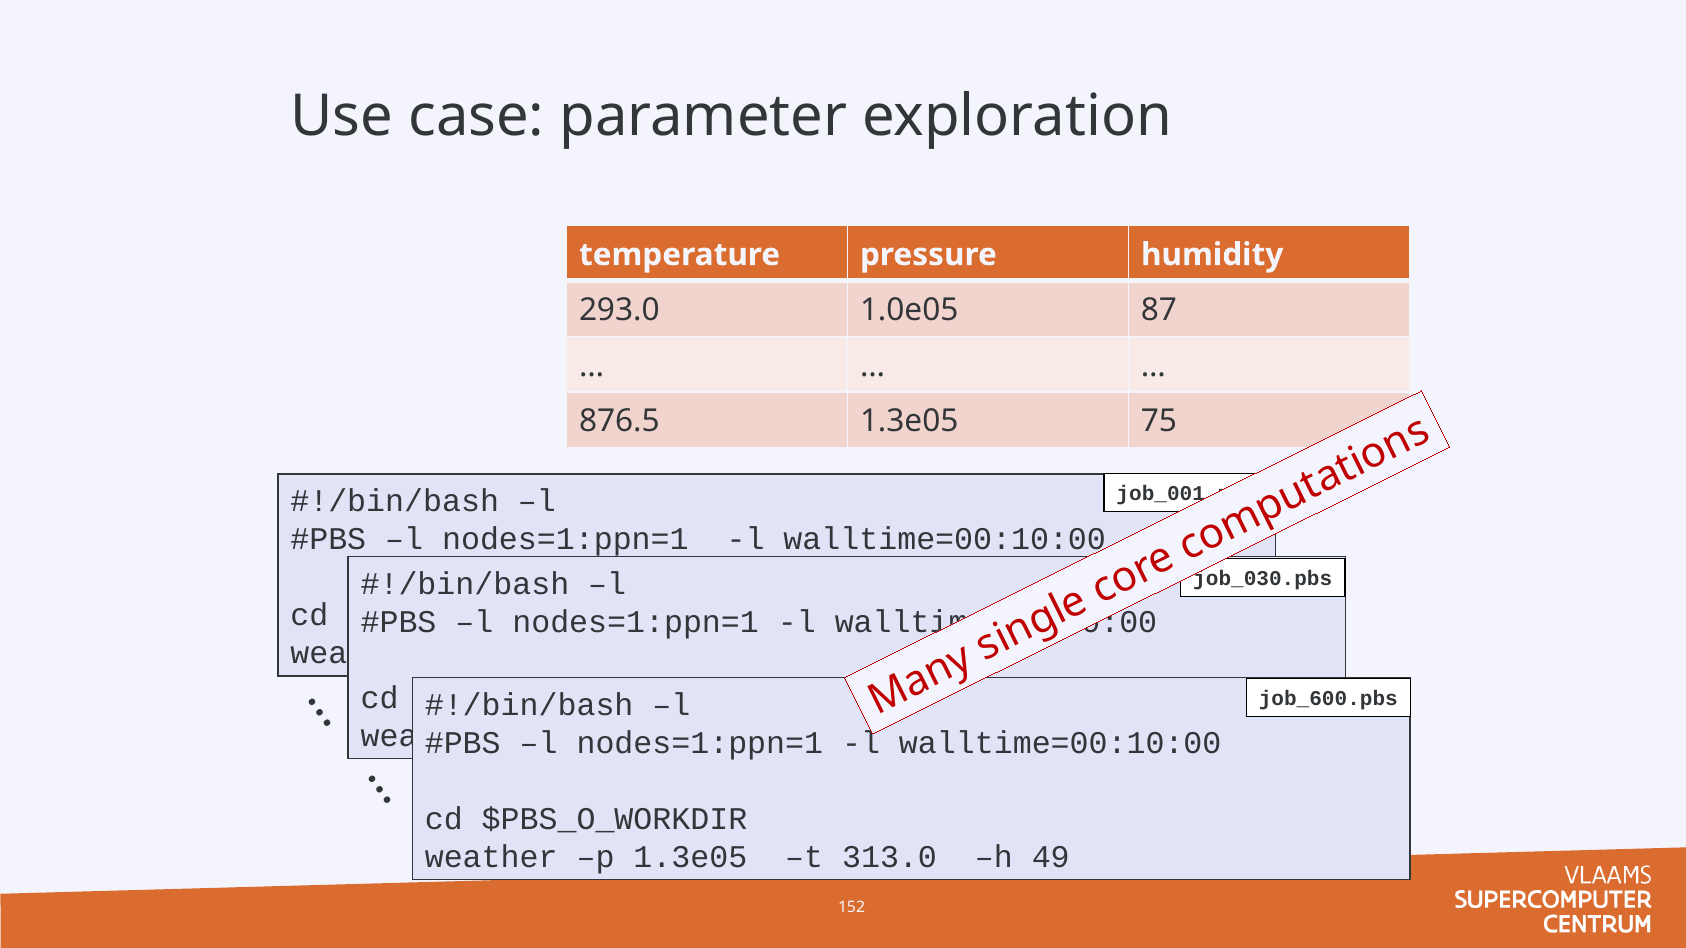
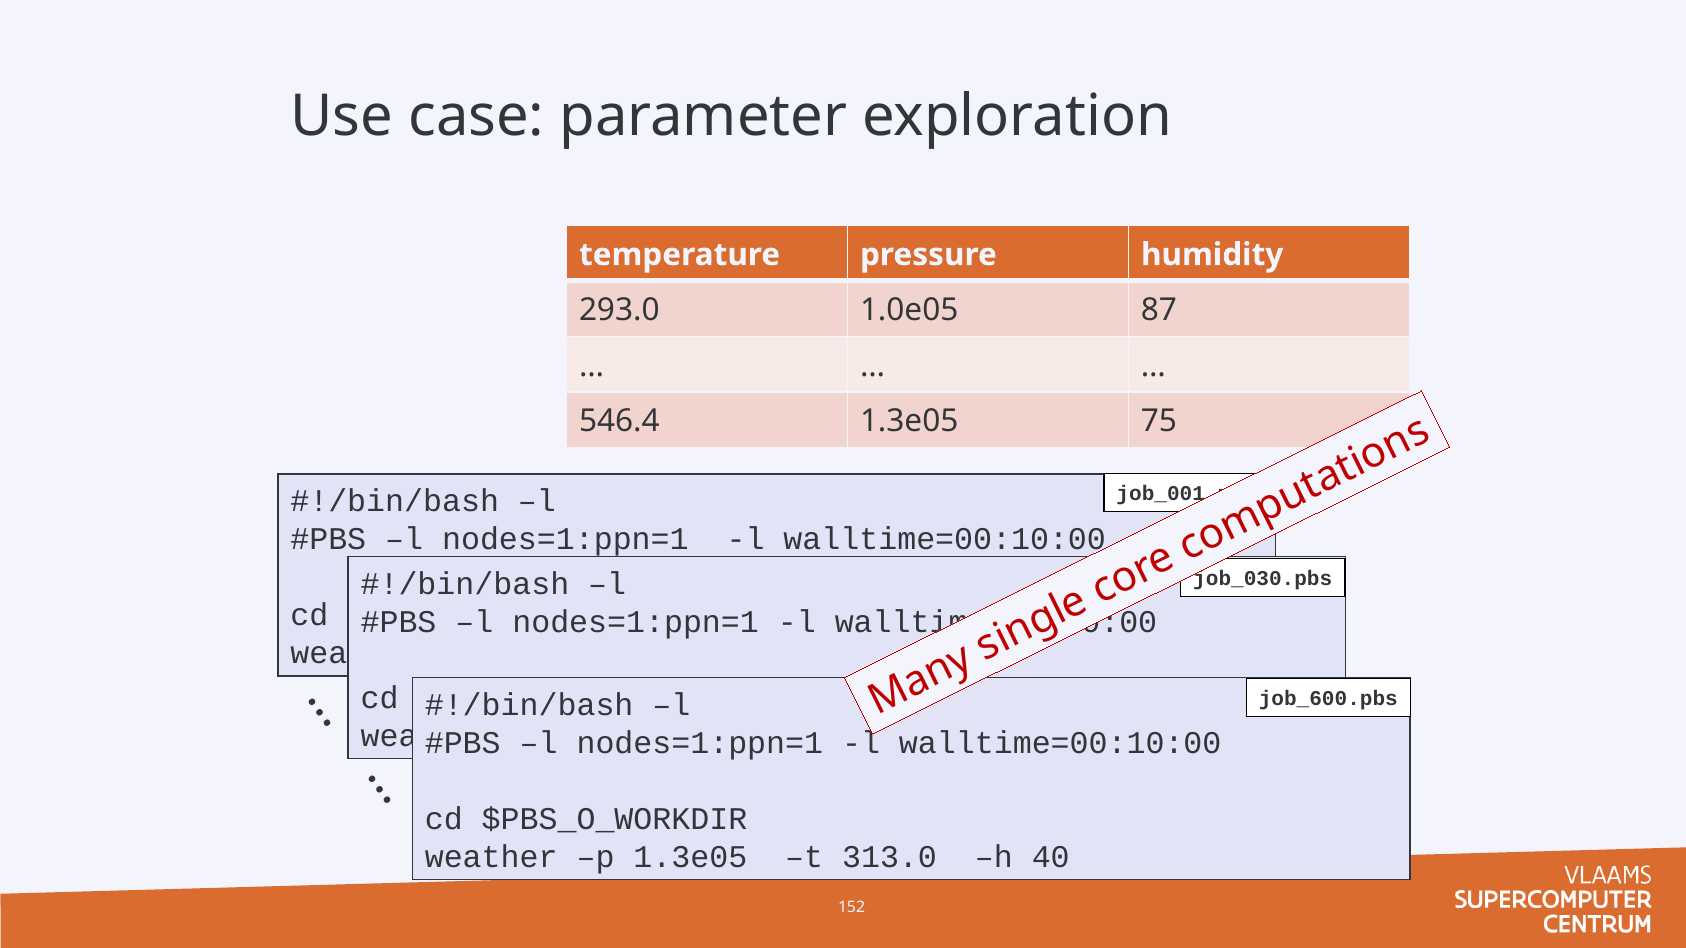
876.5: 876.5 -> 546.4 (619, 422)
49: 49 -> 40 (1051, 857)
